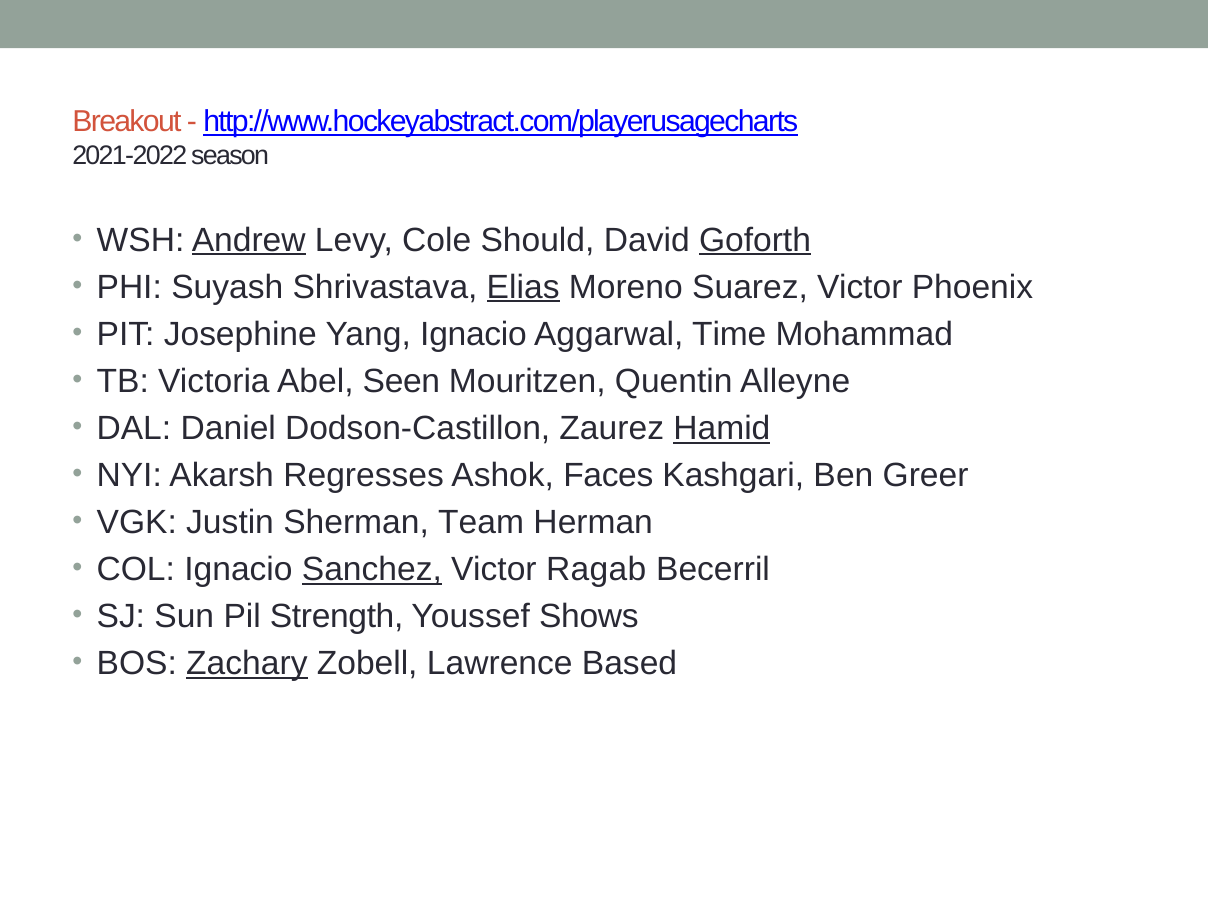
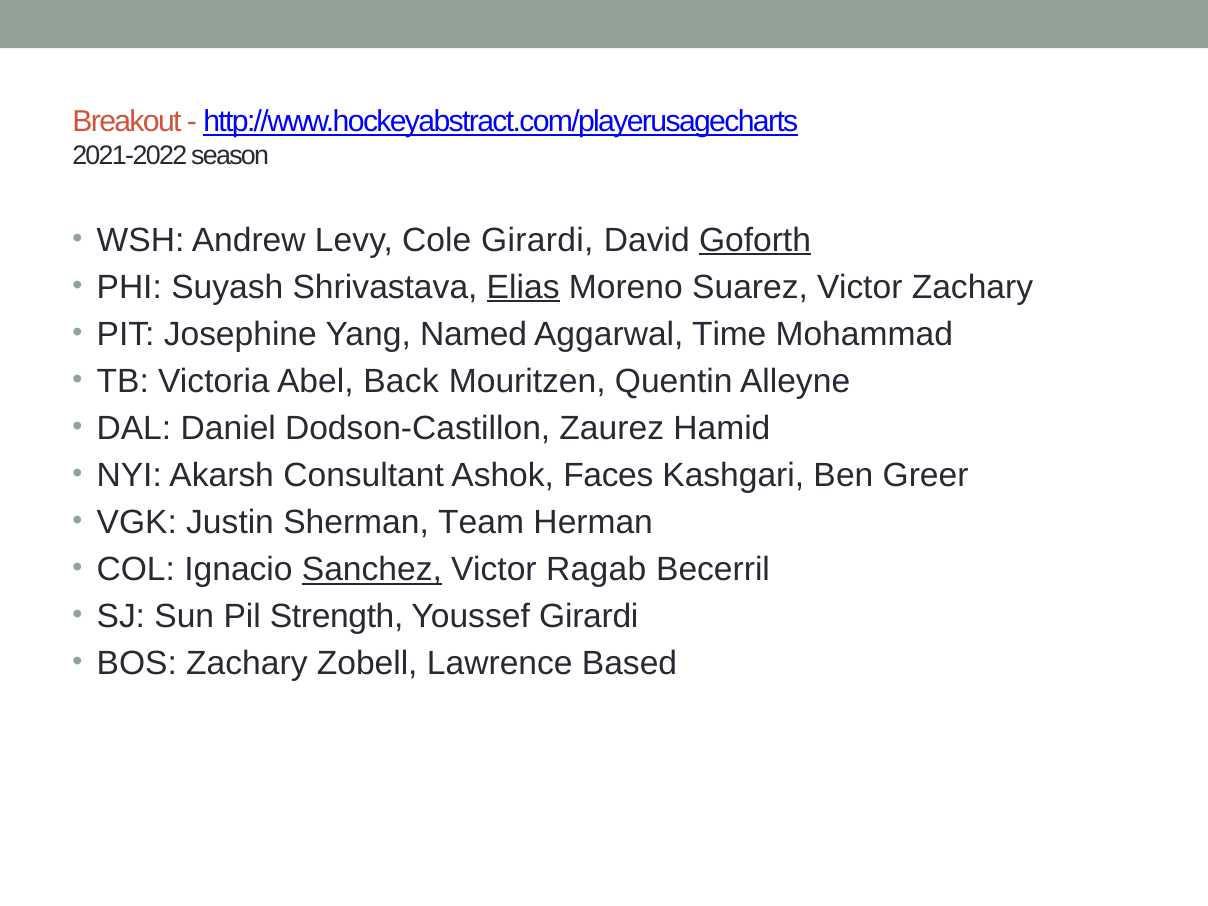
Andrew underline: present -> none (249, 240)
Cole Should: Should -> Girardi (537, 240)
Victor Phoenix: Phoenix -> Zachary (972, 287)
Yang Ignacio: Ignacio -> Named (474, 334)
Seen: Seen -> Back (401, 381)
Hamid underline: present -> none (722, 428)
Regresses: Regresses -> Consultant (364, 475)
Youssef Shows: Shows -> Girardi (589, 616)
Zachary underline: present -> none (247, 663)
